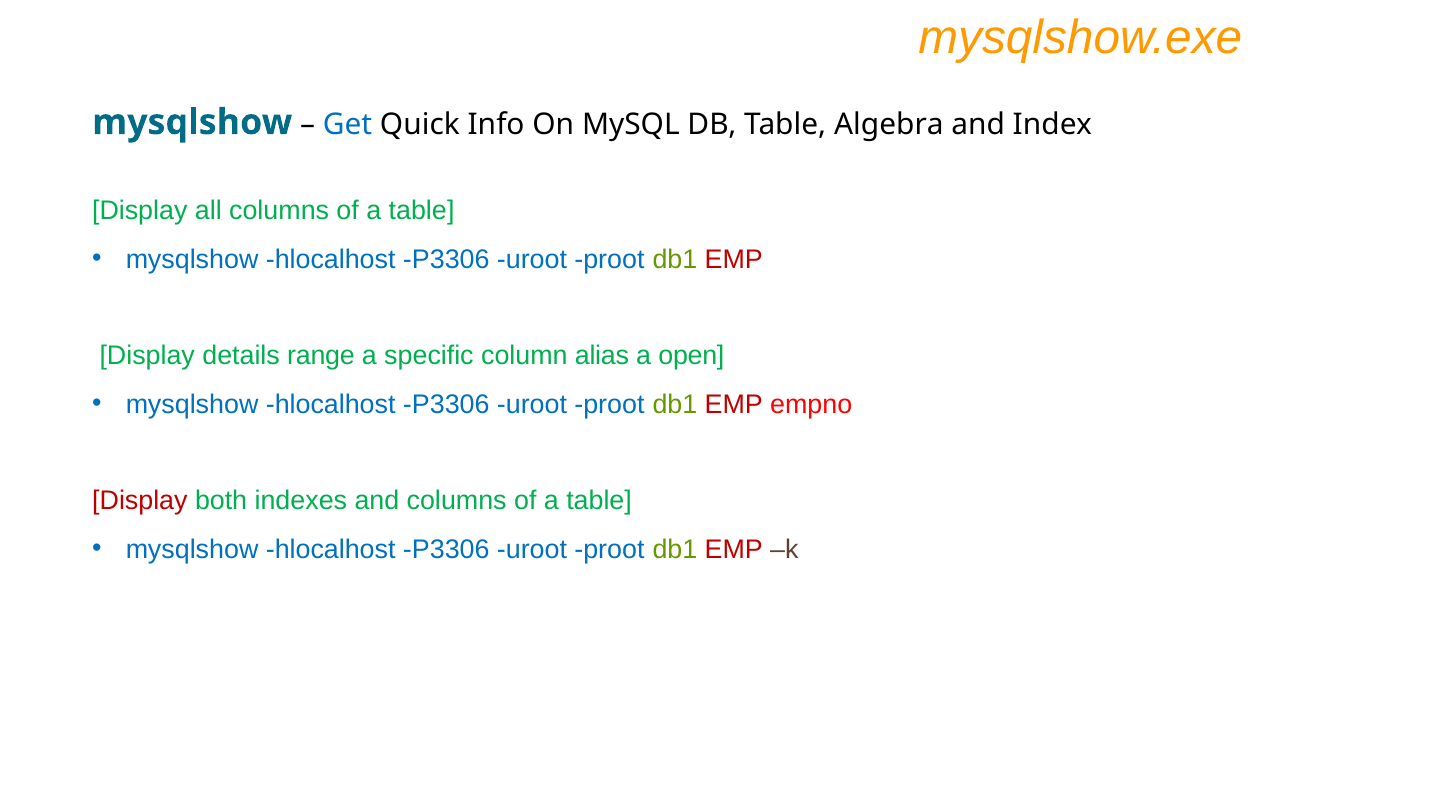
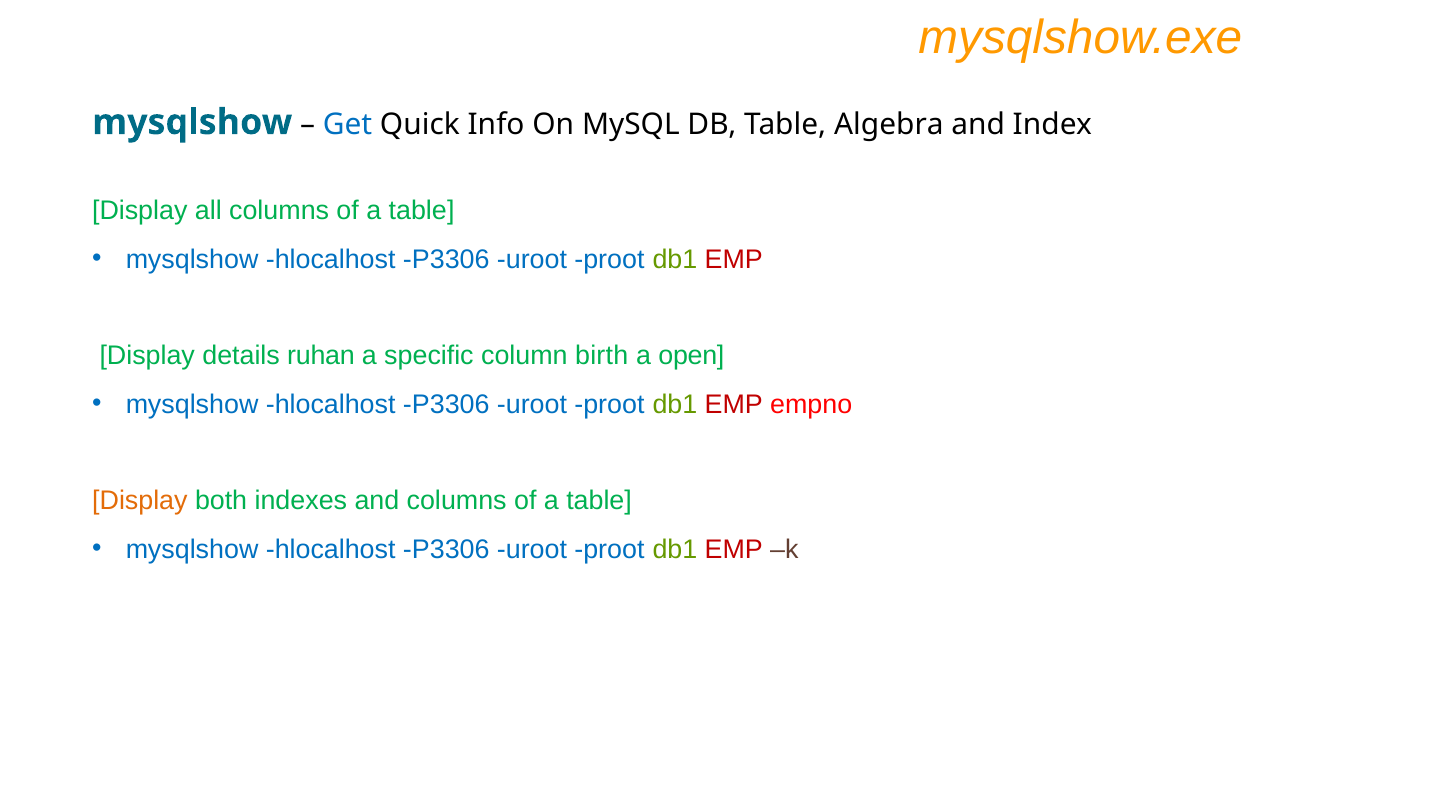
range: range -> ruhan (321, 356)
alias: alias -> birth (602, 356)
Display colour: red -> orange (140, 501)
